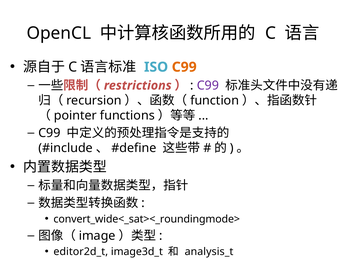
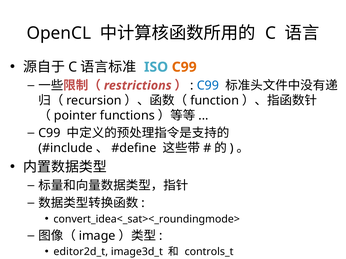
C99 colour: purple -> blue (208, 86)
convert_wide<_sat><_roundingmode>: convert_wide<_sat><_roundingmode> -> convert_idea<_sat><_roundingmode> (147, 219)
analysis_t: analysis_t -> controls_t (209, 252)
